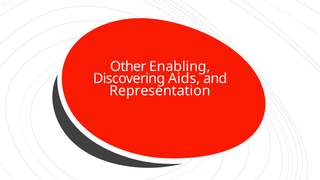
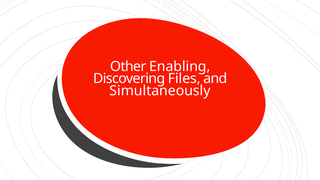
Aids: Aids -> Files (184, 79)
Representation: Representation -> Simultaneously (160, 91)
